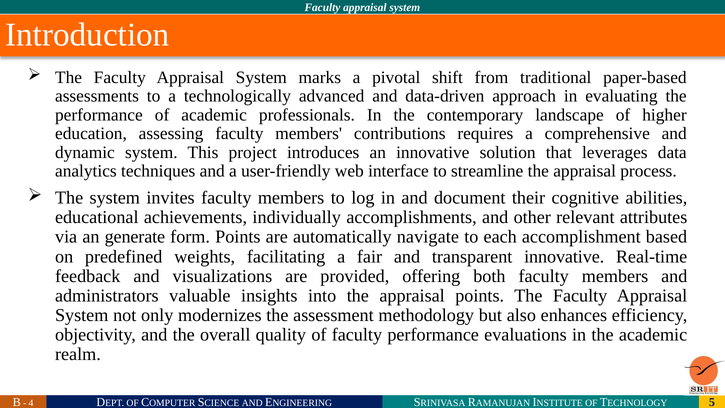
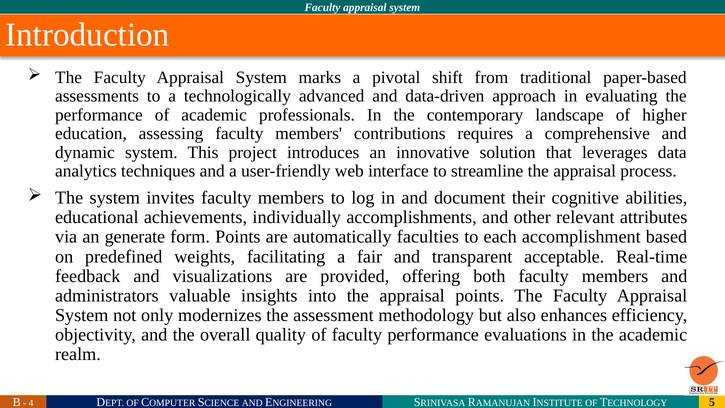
navigate: navigate -> faculties (428, 237)
transparent innovative: innovative -> acceptable (564, 256)
